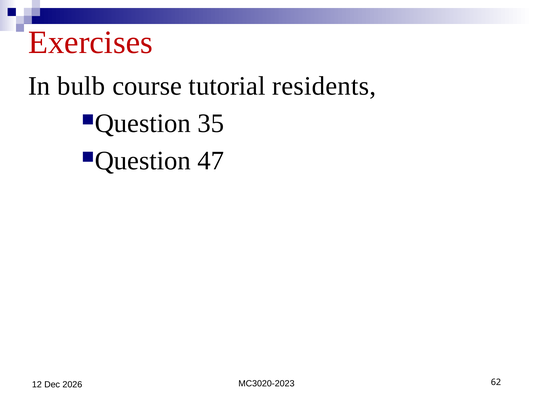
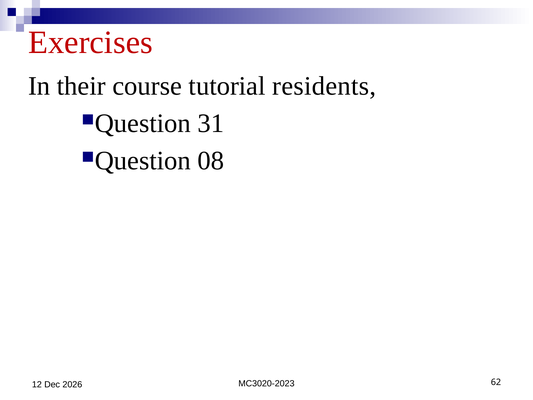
bulb: bulb -> their (81, 86)
35: 35 -> 31 (211, 123)
47: 47 -> 08 (211, 161)
